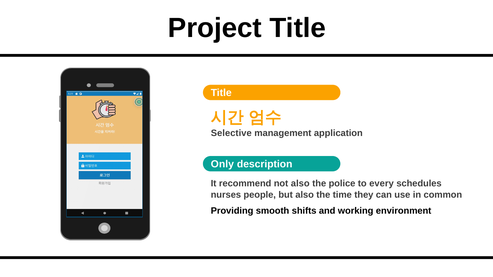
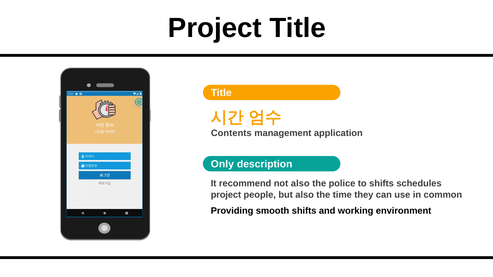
Selective: Selective -> Contents (231, 133)
to every: every -> shifts (382, 184)
nurses: nurses -> project (226, 195)
